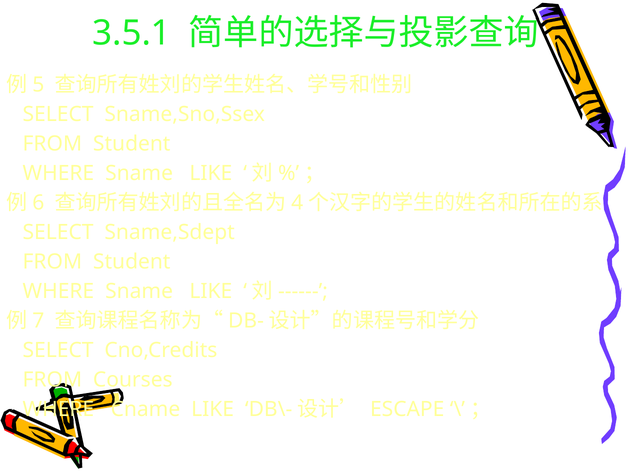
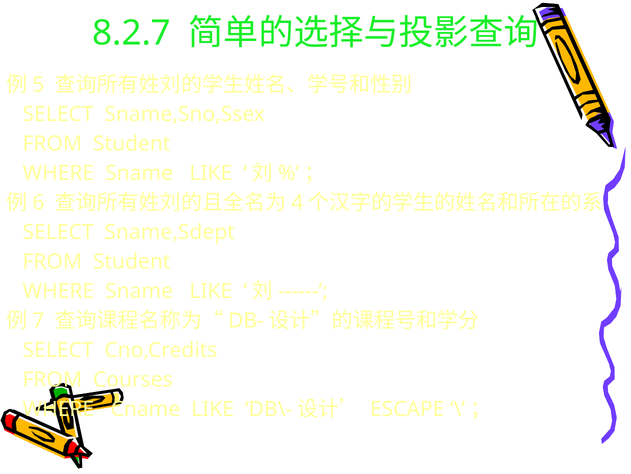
3.5.1: 3.5.1 -> 8.2.7 (132, 33)
